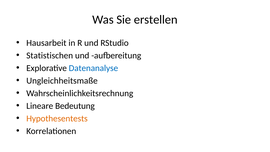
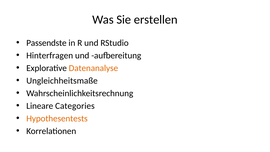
Hausarbeit: Hausarbeit -> Passendste (46, 43)
Statistischen: Statistischen -> Hinterfragen (50, 55)
Datenanalyse colour: blue -> orange (93, 68)
Bedeutung: Bedeutung -> Categories (75, 106)
